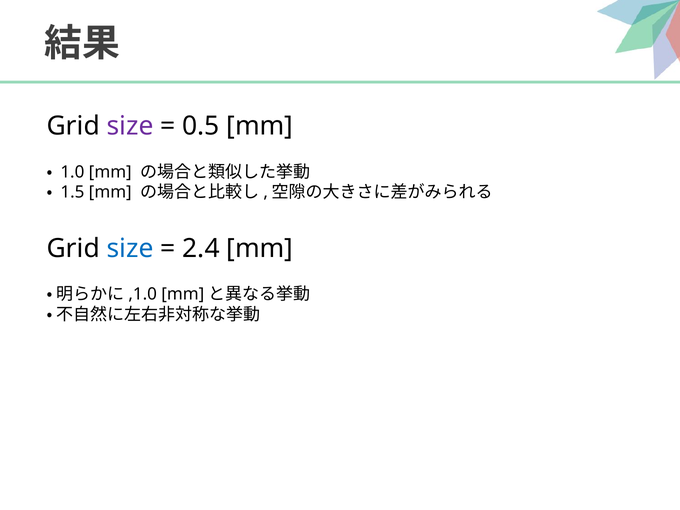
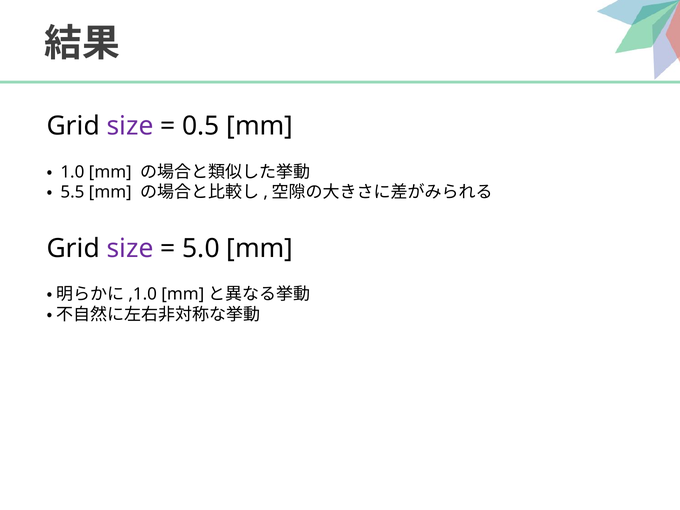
1.5: 1.5 -> 5.5 (72, 192)
size colour: blue -> purple (130, 248)
2.4: 2.4 -> 5.0 (201, 248)
